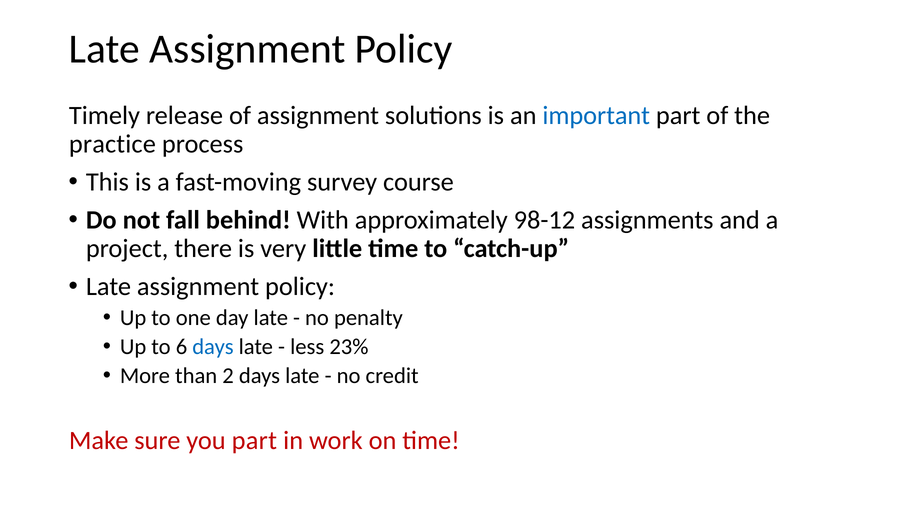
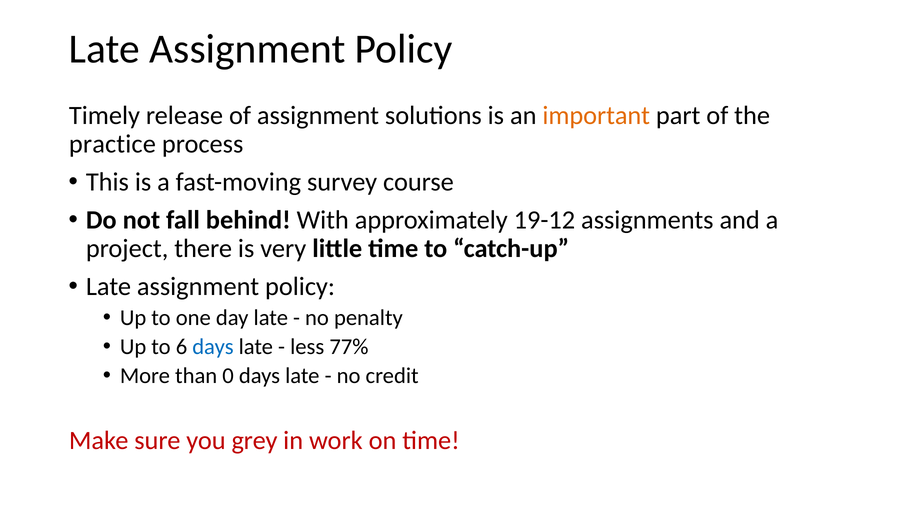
important colour: blue -> orange (596, 116)
98-12: 98-12 -> 19-12 (544, 220)
23%: 23% -> 77% (349, 347)
2: 2 -> 0 (228, 376)
you part: part -> grey (255, 441)
